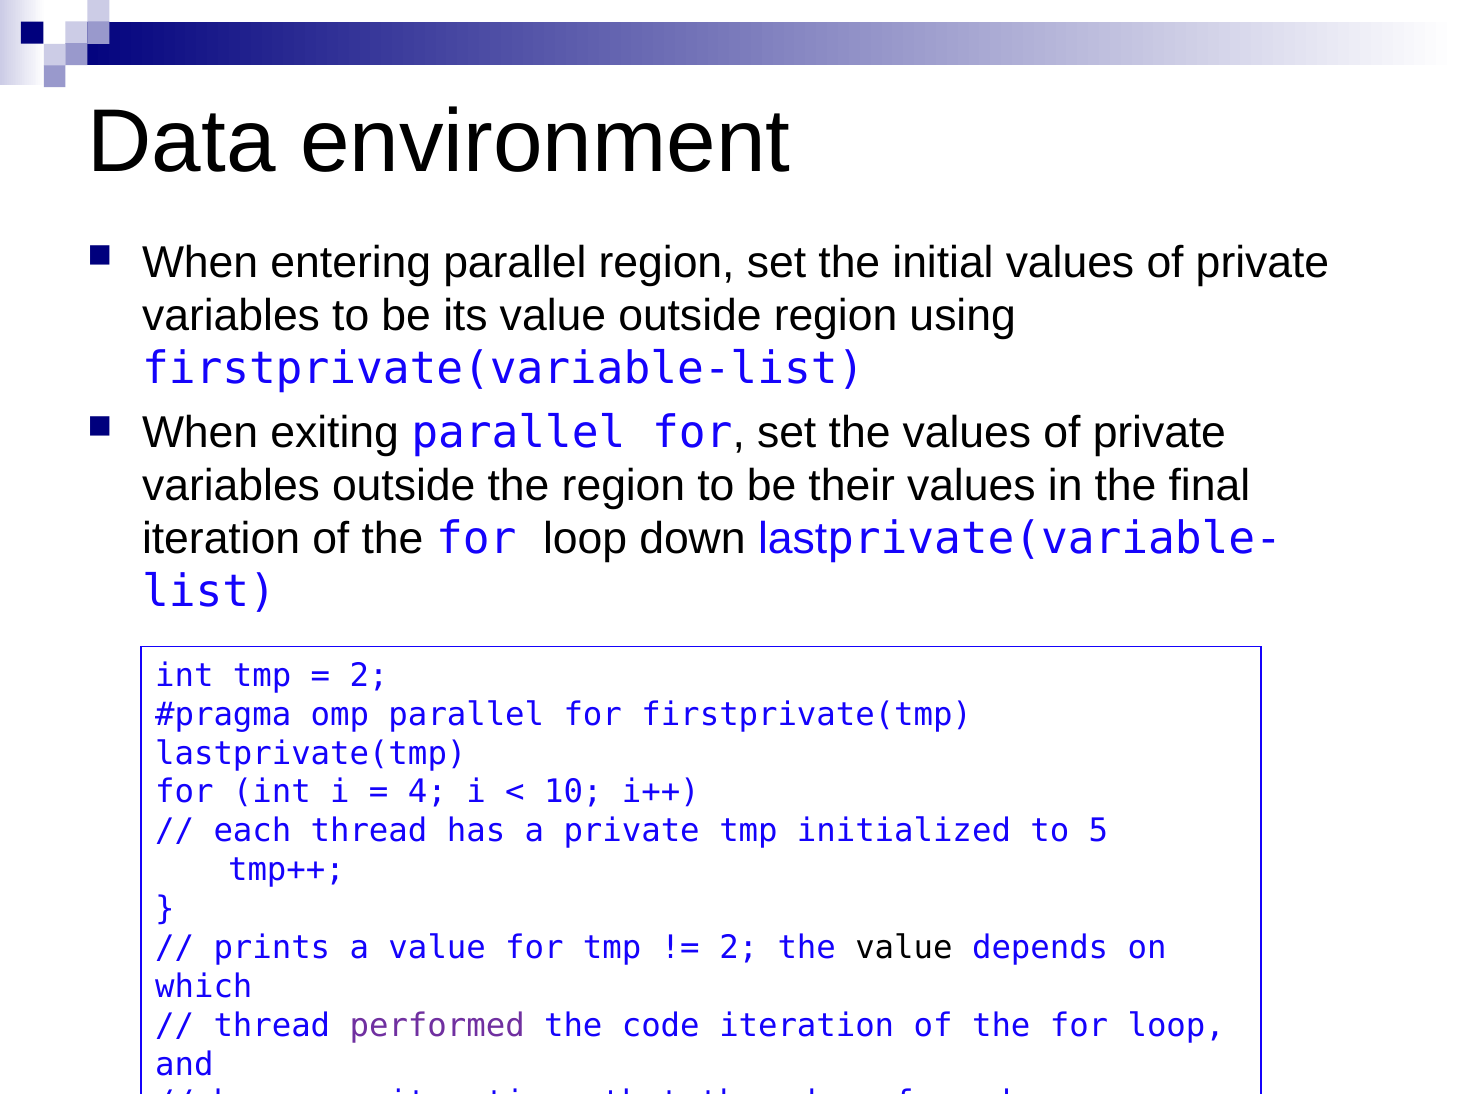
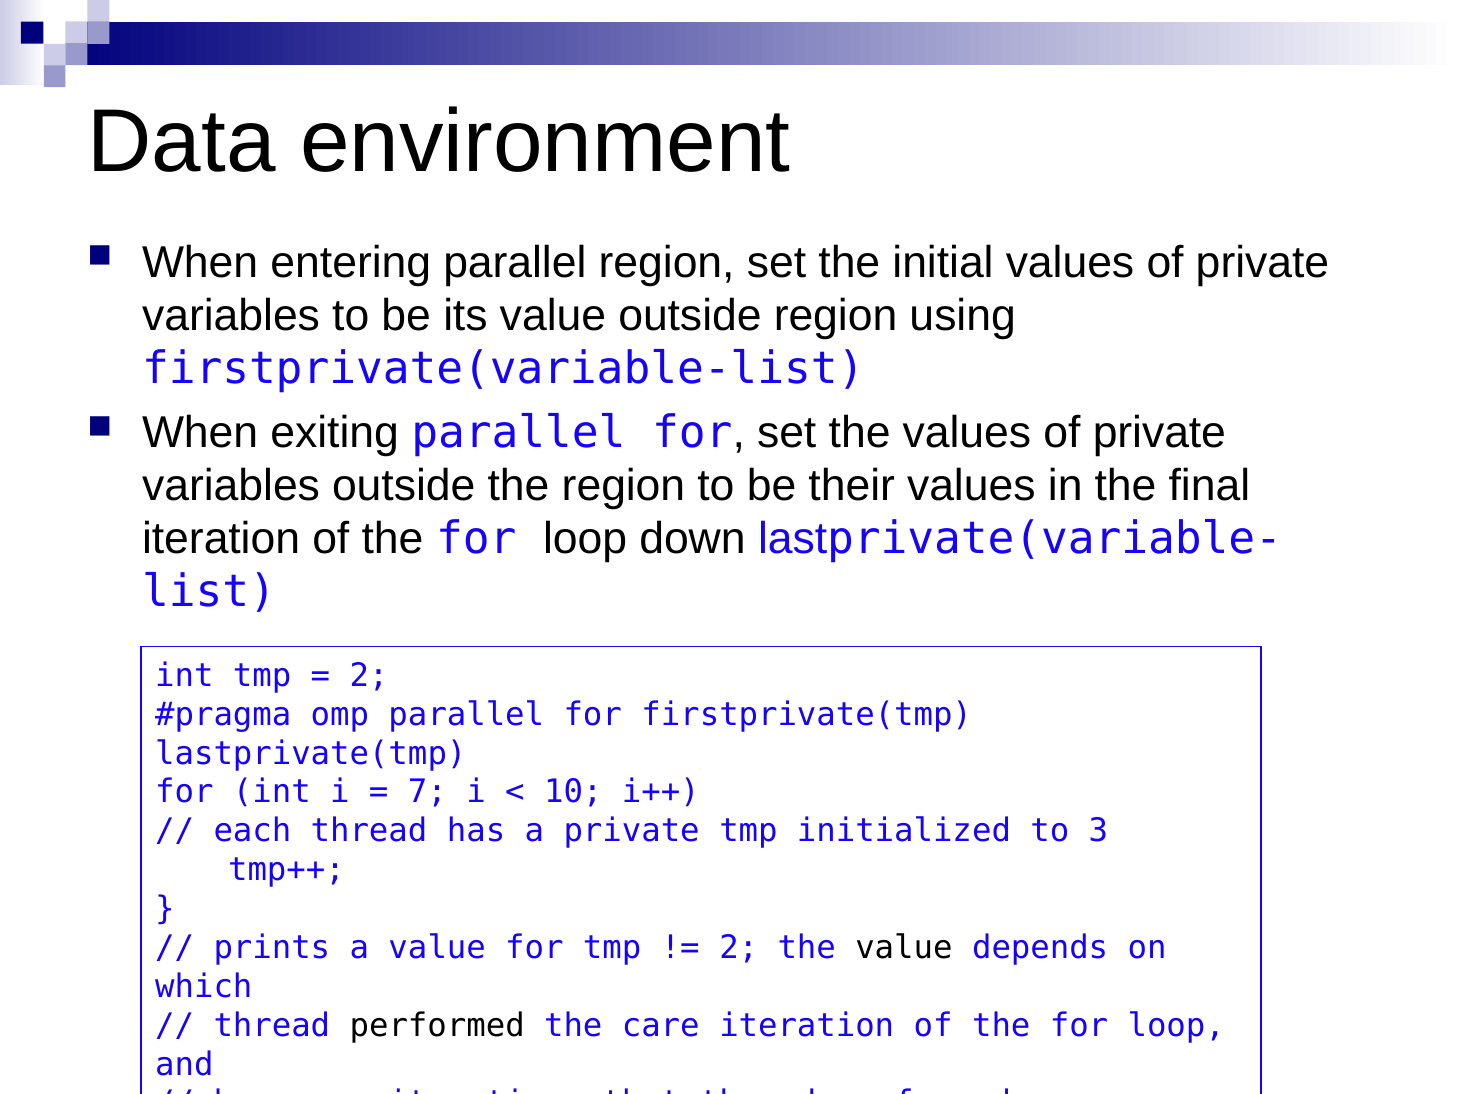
4: 4 -> 7 (427, 792)
5: 5 -> 3 (1098, 831)
performed colour: purple -> black (437, 1025)
code: code -> care (661, 1025)
